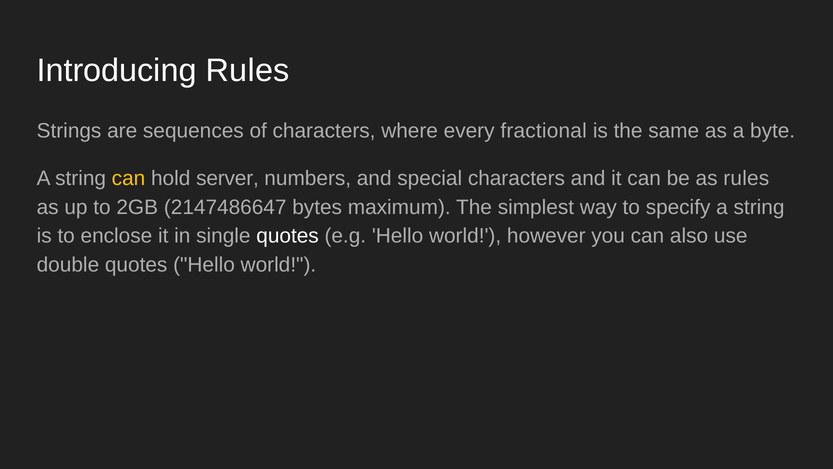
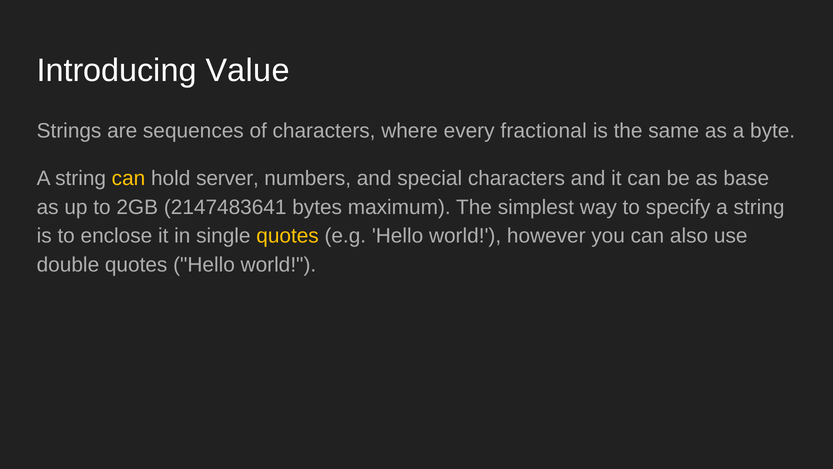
Introducing Rules: Rules -> Value (248, 71)
as rules: rules -> base (746, 178)
2147486647: 2147486647 -> 2147483641 (225, 207)
quotes colour: white -> yellow (288, 236)
